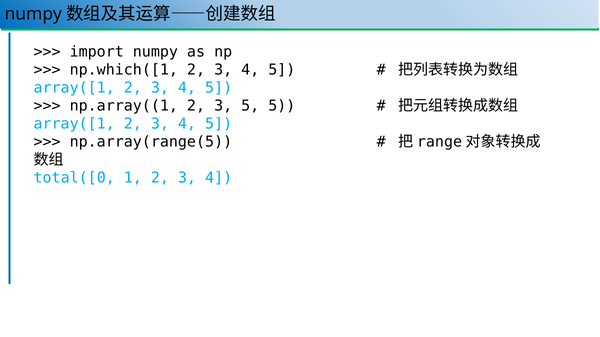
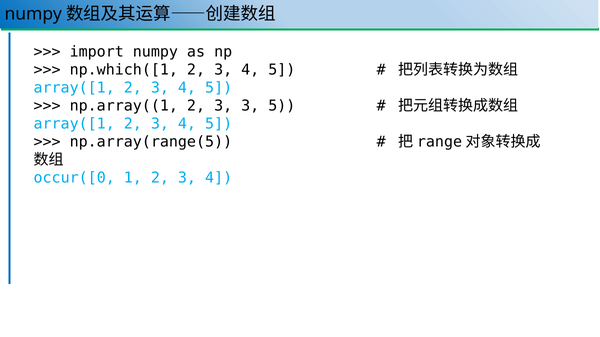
3 5: 5 -> 3 (250, 106)
total([0: total([0 -> occur([0 (74, 178)
